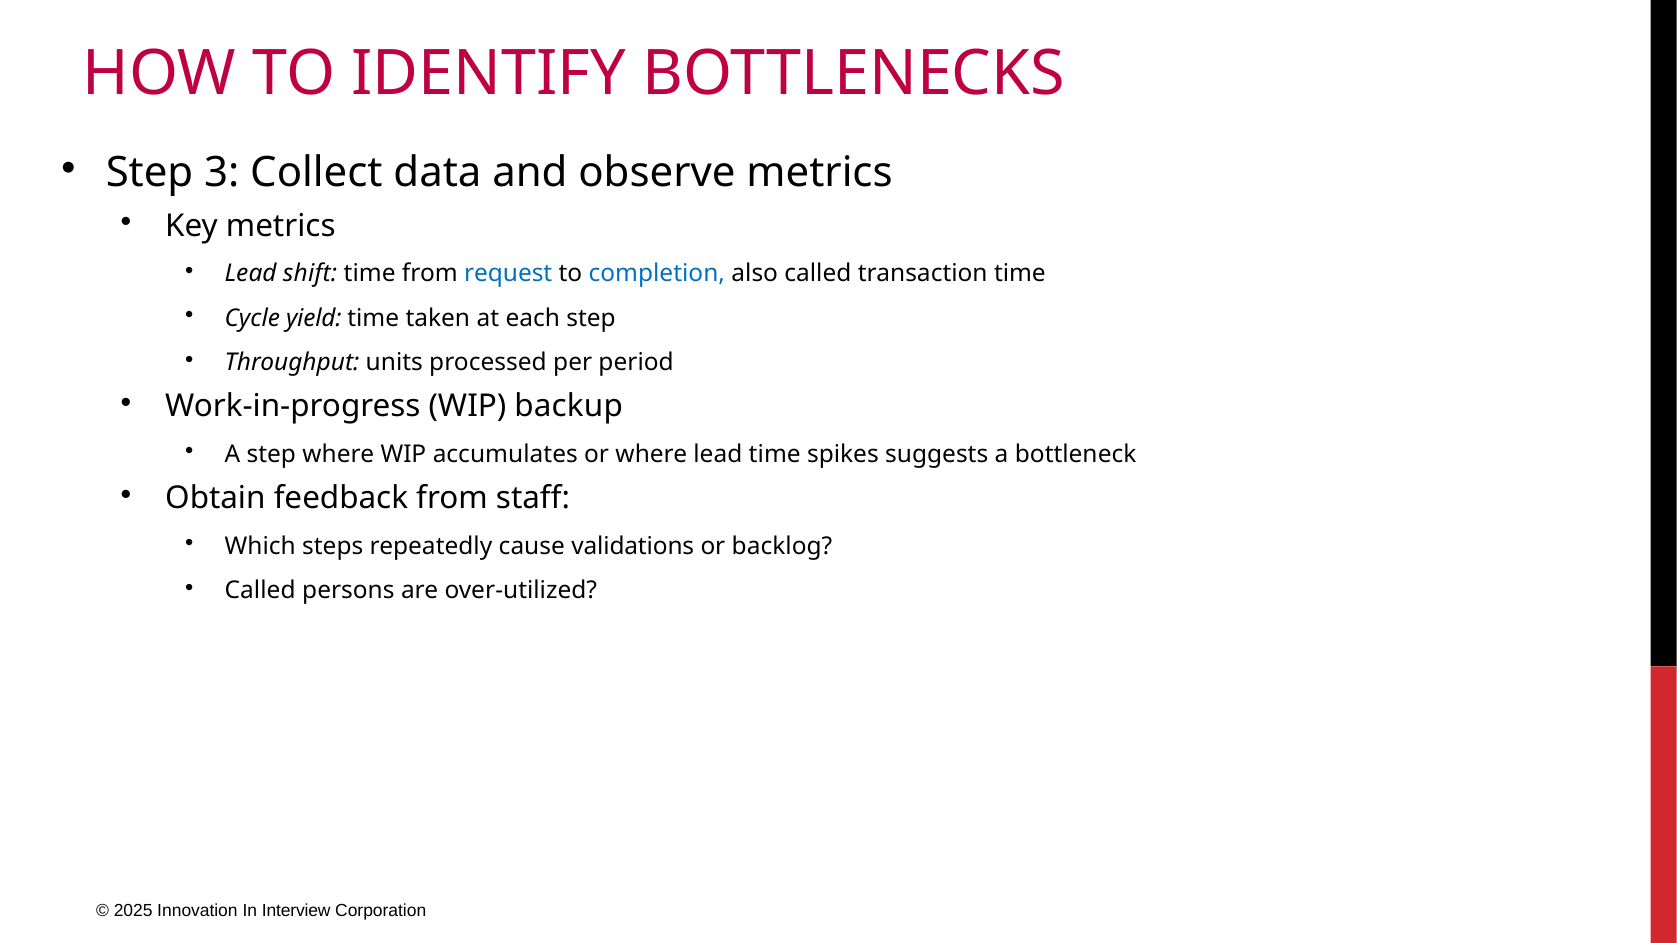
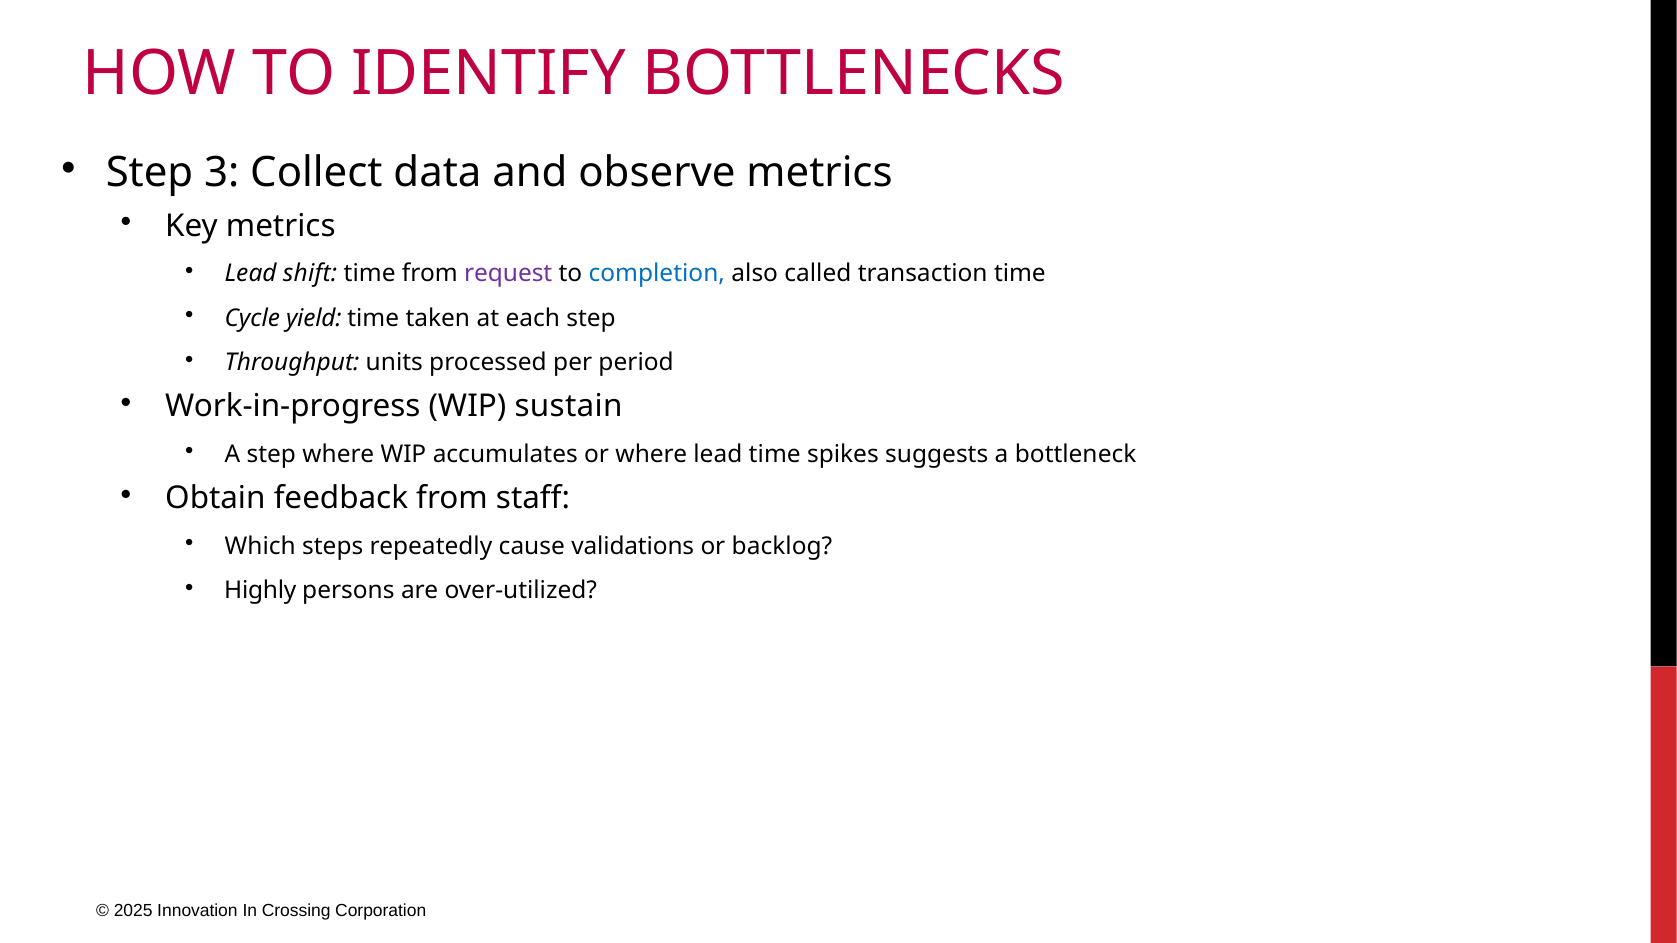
request colour: blue -> purple (508, 274)
backup: backup -> sustain (569, 406)
Called: Called -> Highly (260, 590)
Interview: Interview -> Crossing (296, 911)
